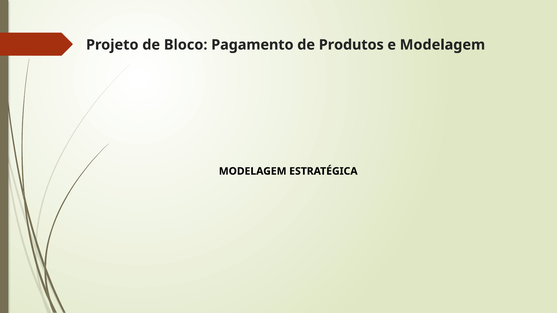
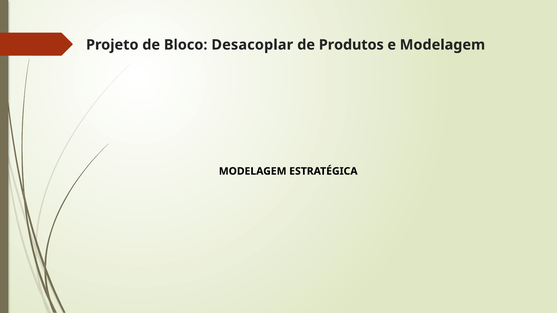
Pagamento: Pagamento -> Desacoplar (252, 45)
